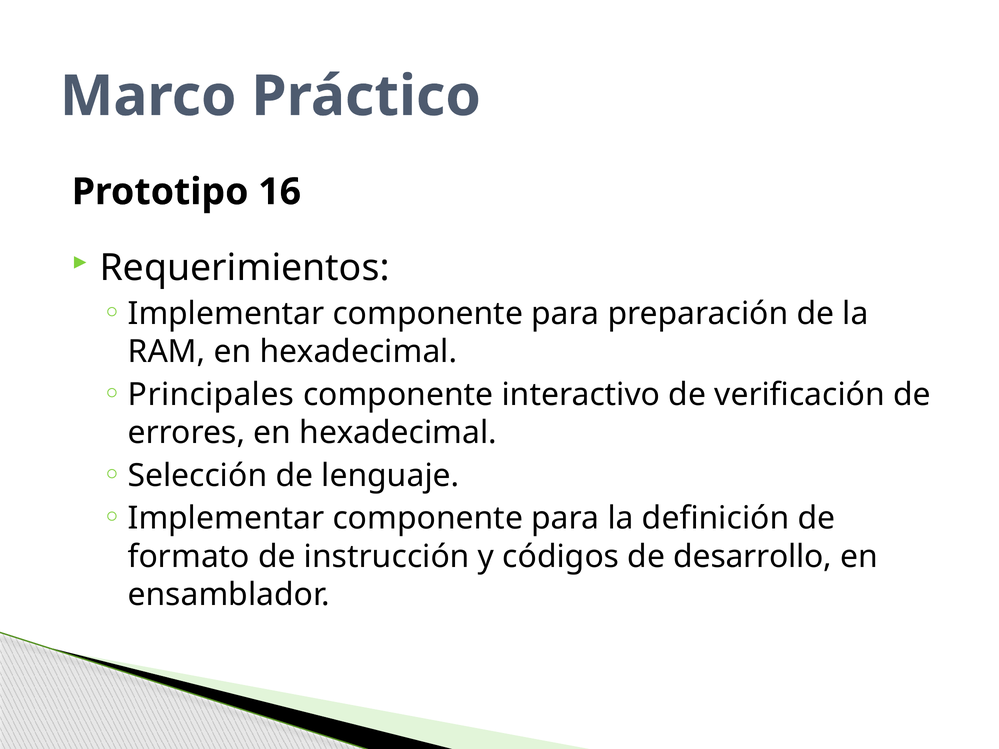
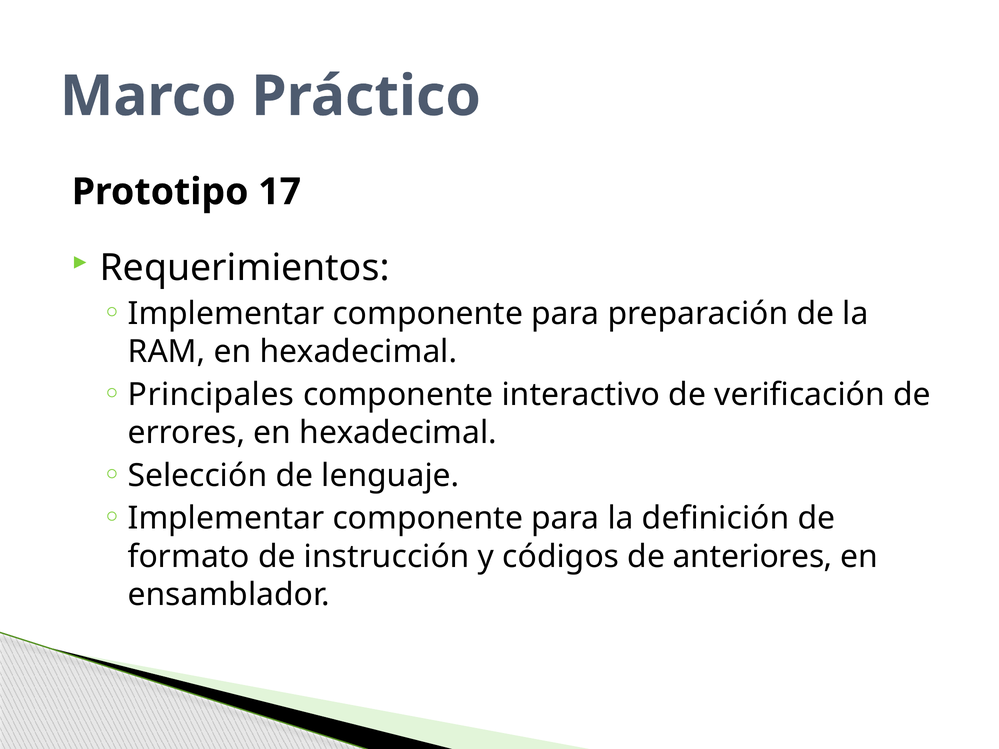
16: 16 -> 17 (280, 192)
desarrollo: desarrollo -> anteriores (753, 557)
